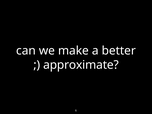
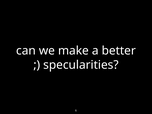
approximate: approximate -> specularities (81, 65)
